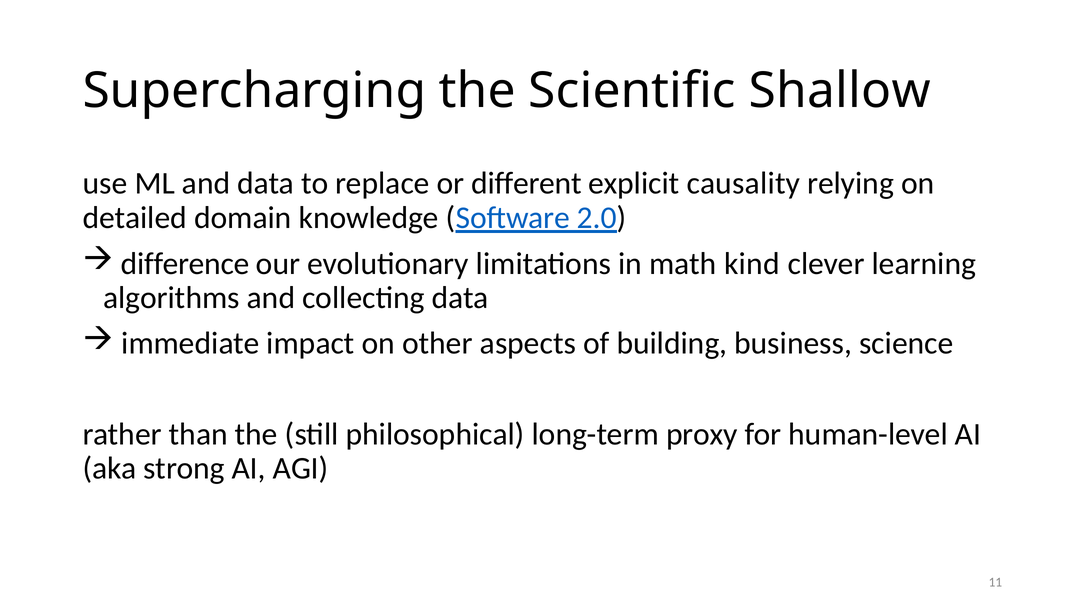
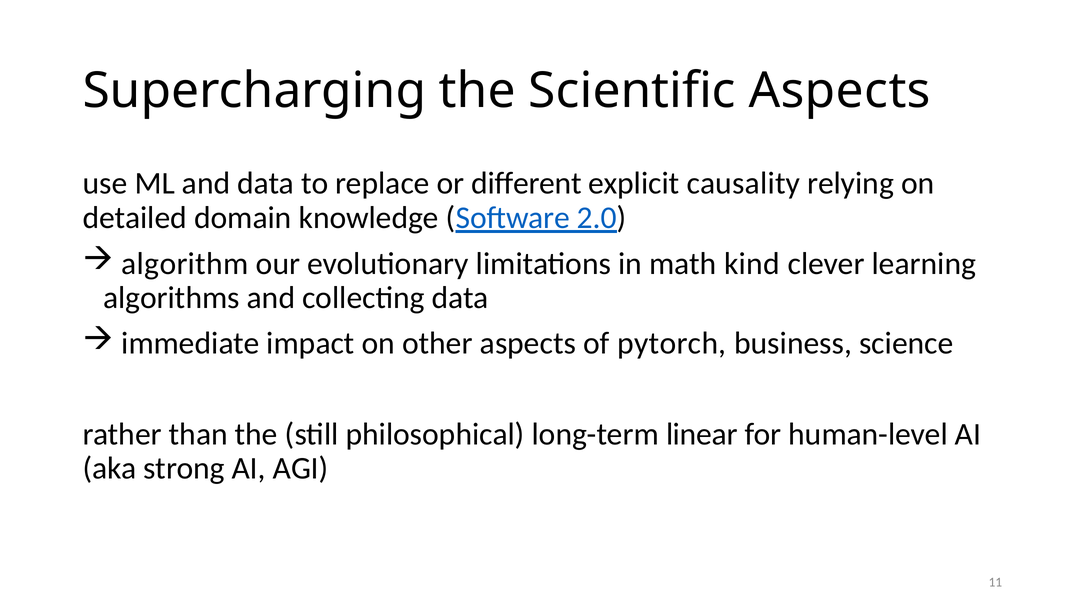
Scientific Shallow: Shallow -> Aspects (840, 91)
difference: difference -> algorithm (185, 264)
building: building -> pytorch (672, 343)
proxy: proxy -> linear (702, 434)
